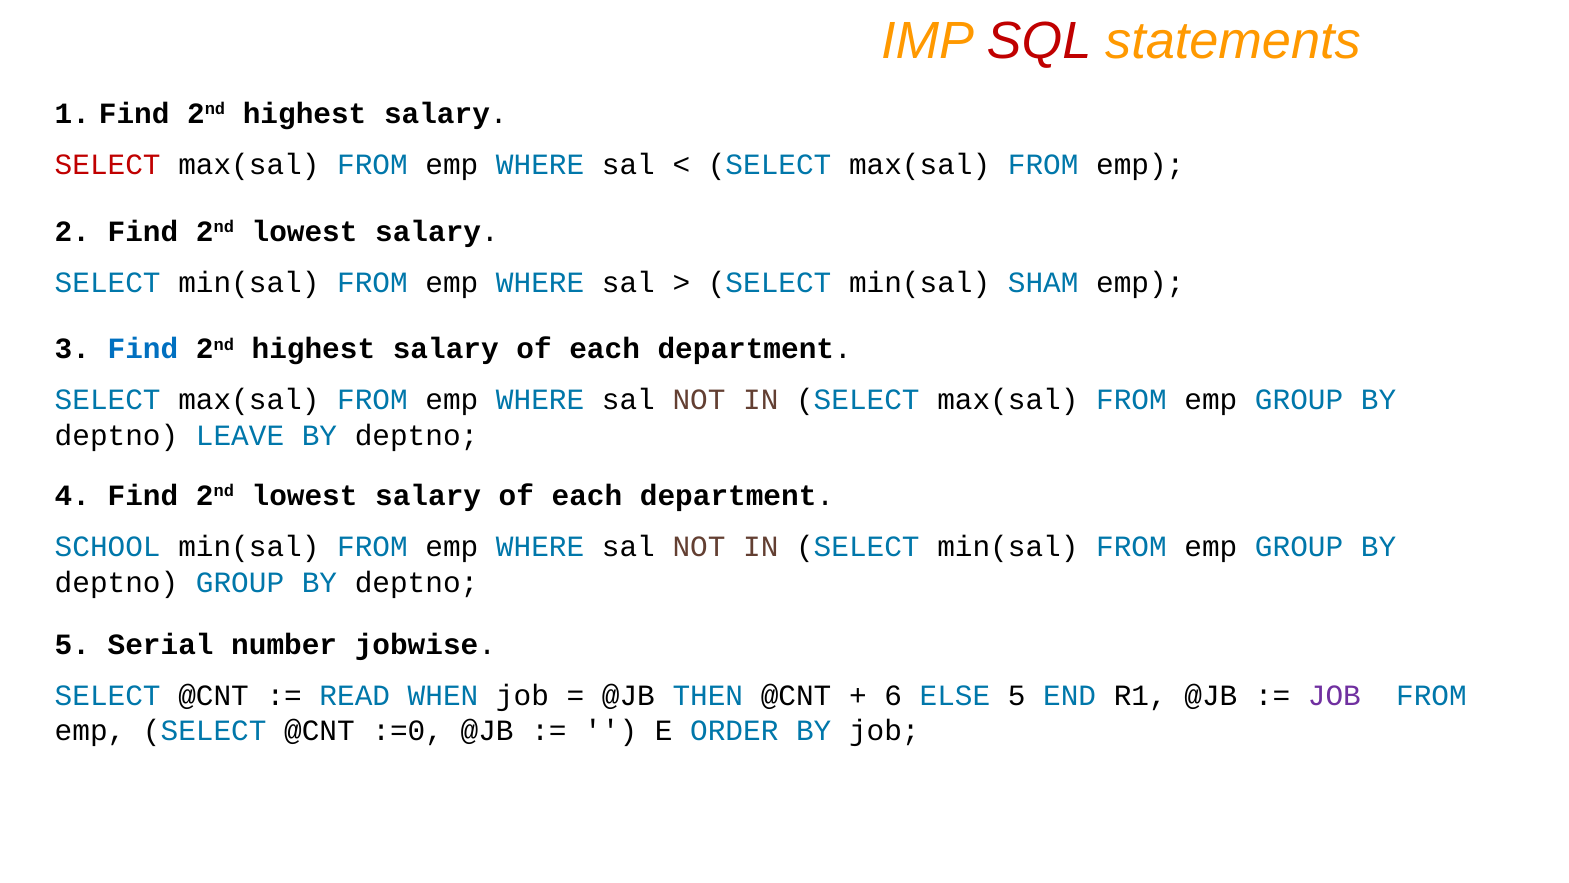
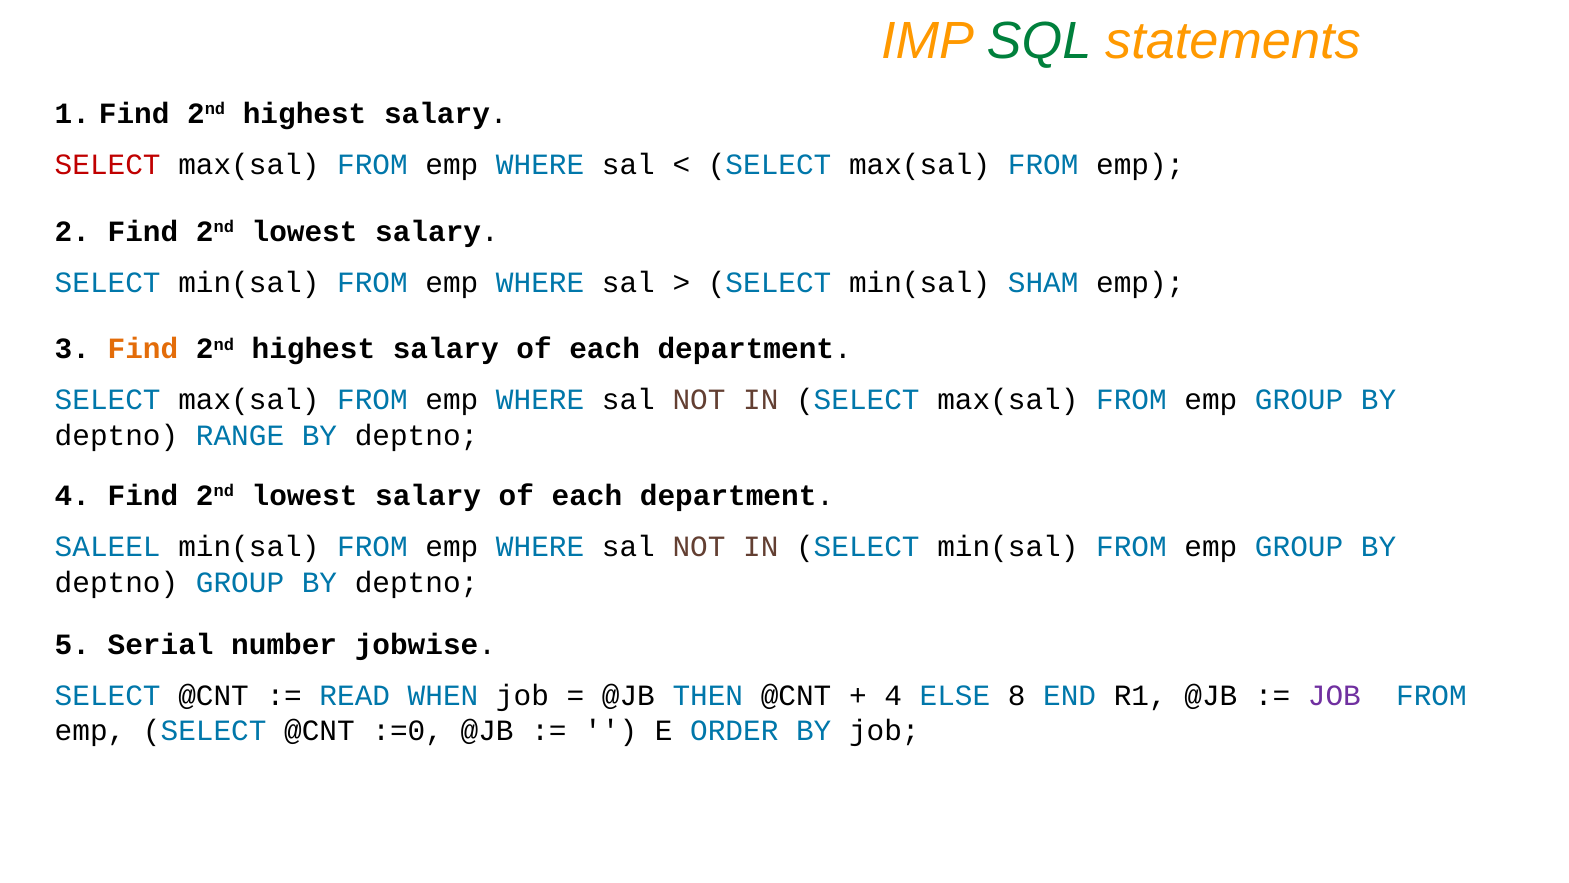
SQL colour: red -> green (1039, 41)
Find colour: blue -> orange (143, 349)
LEAVE: LEAVE -> RANGE (240, 435)
SCHOOL: SCHOOL -> SALEEL (108, 547)
6: 6 -> 4 (893, 695)
ELSE 5: 5 -> 8 (1017, 695)
